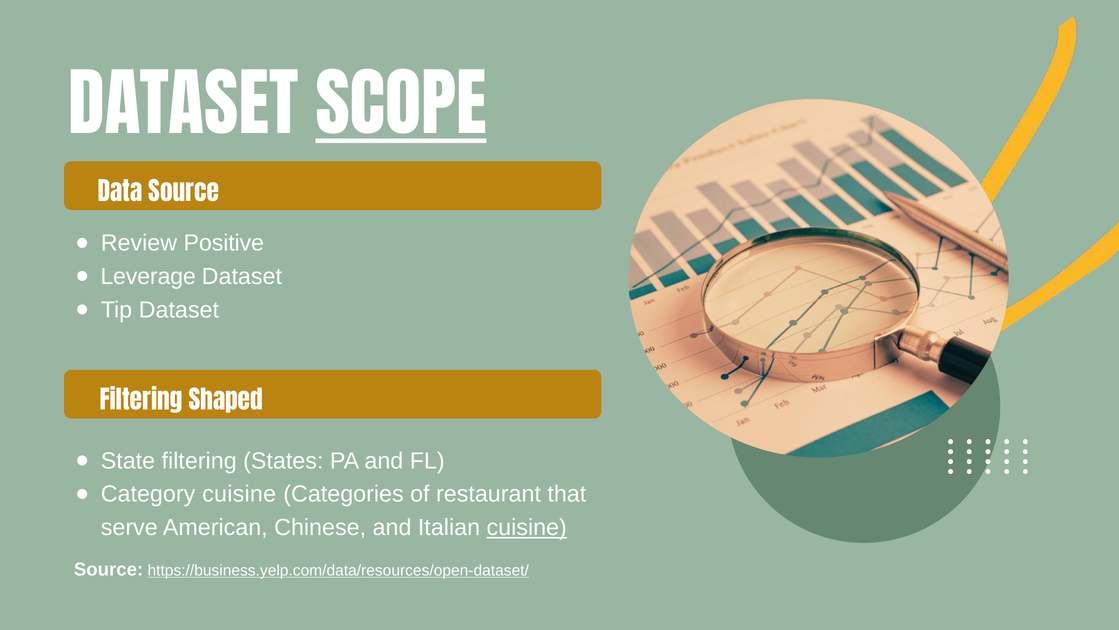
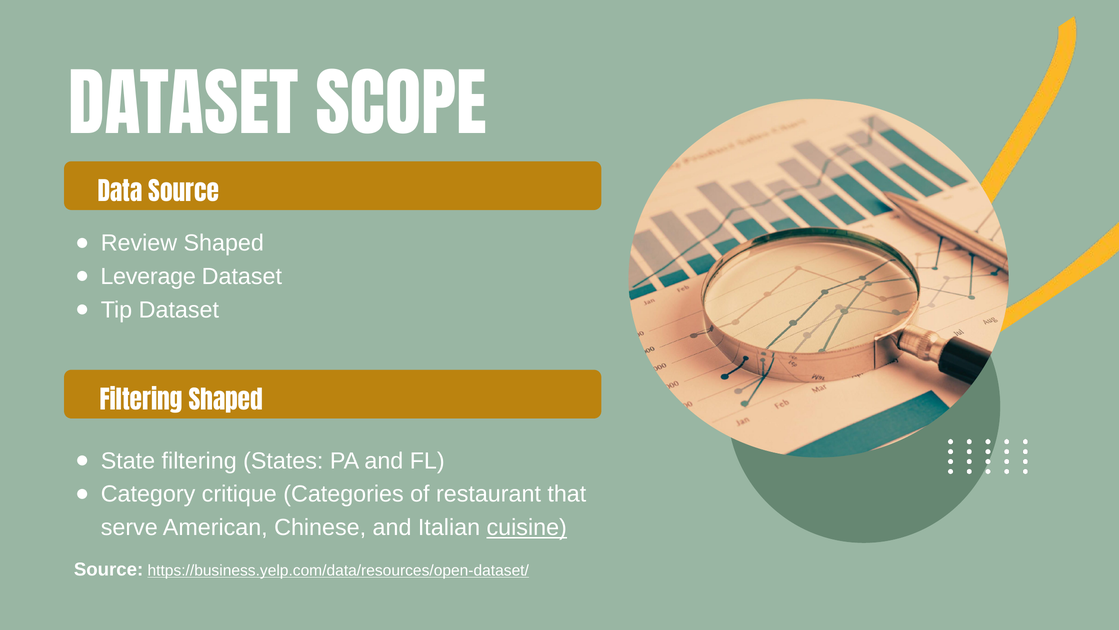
SCOPE underline: present -> none (401, 109)
Review Positive: Positive -> Shaped (224, 243)
Category cuisine: cuisine -> critique (239, 494)
